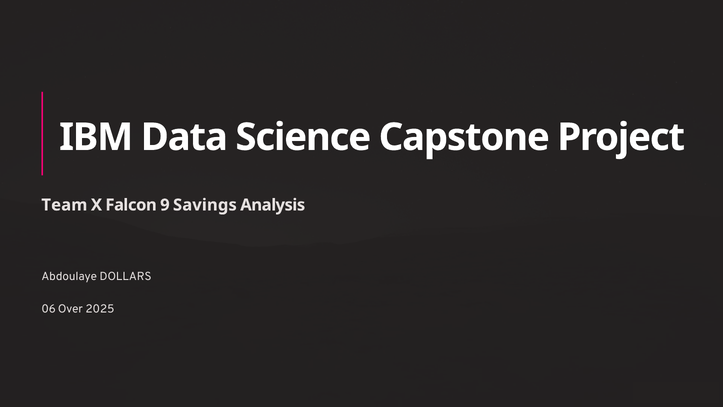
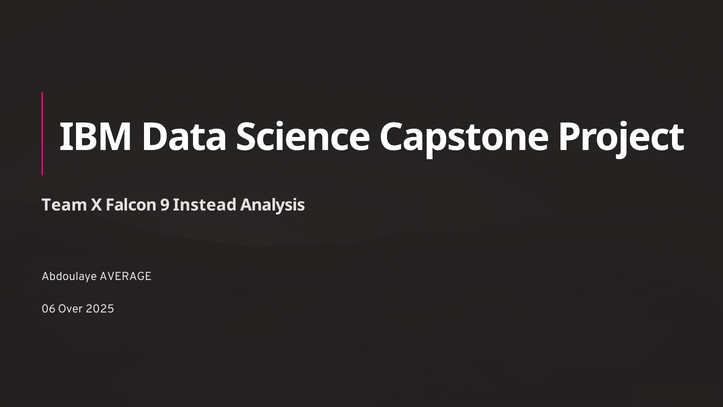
Savings: Savings -> Instead (205, 205)
DOLLARS: DOLLARS -> AVERAGE (126, 276)
